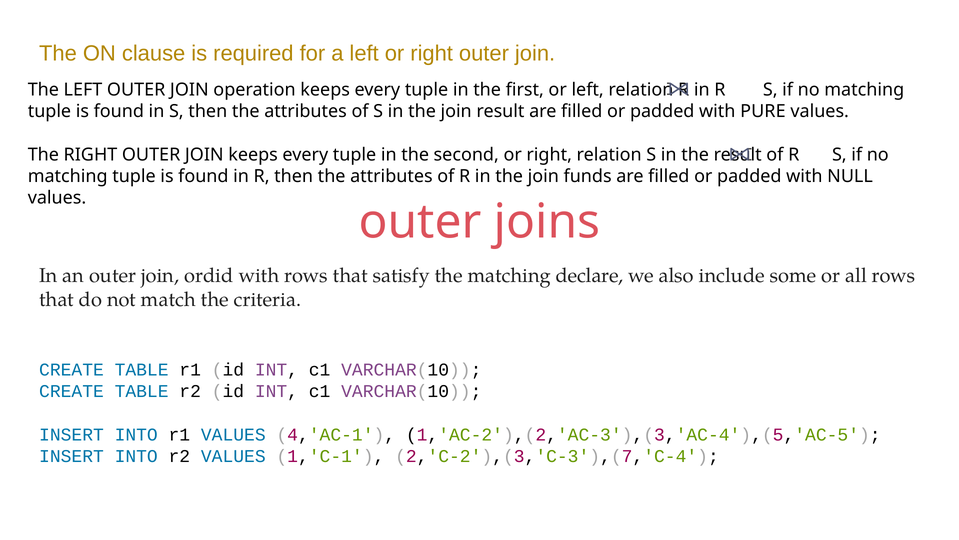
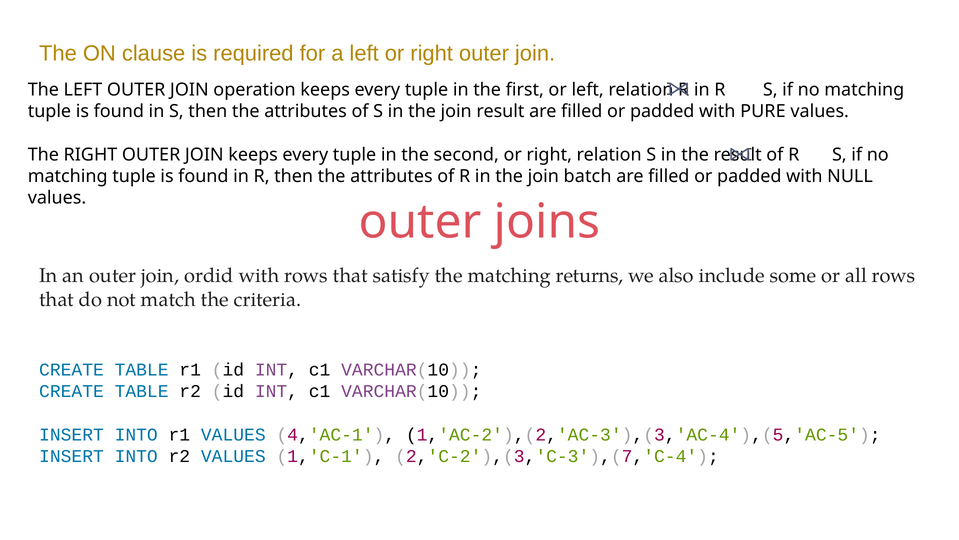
funds: funds -> batch (588, 176)
declare: declare -> returns (590, 275)
